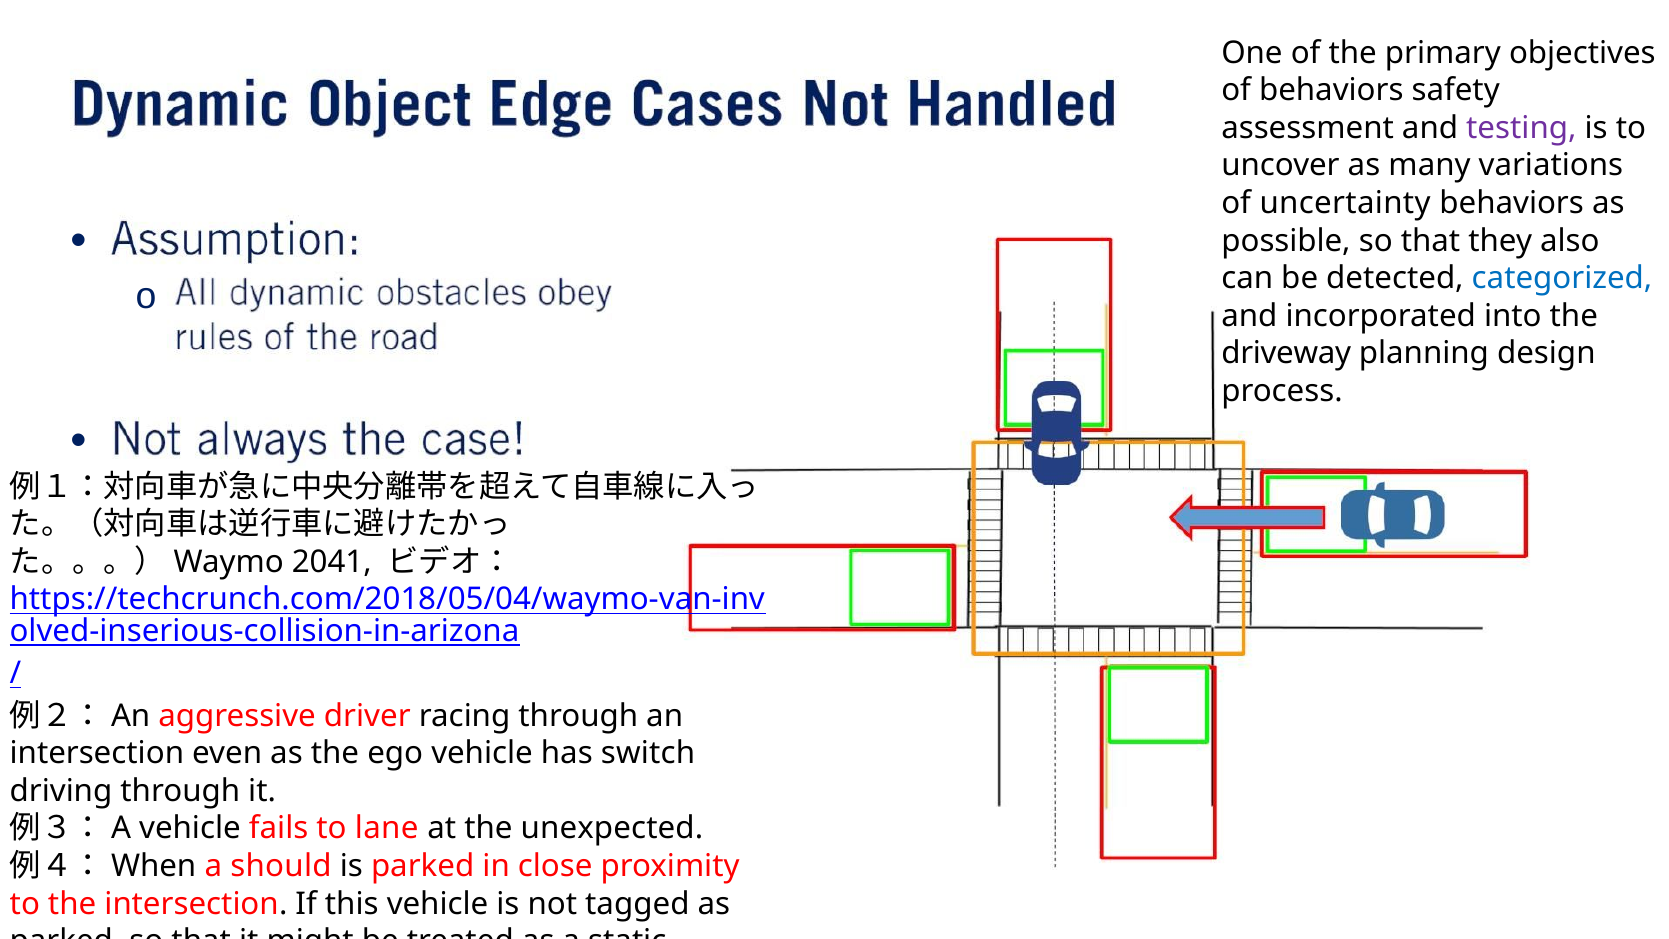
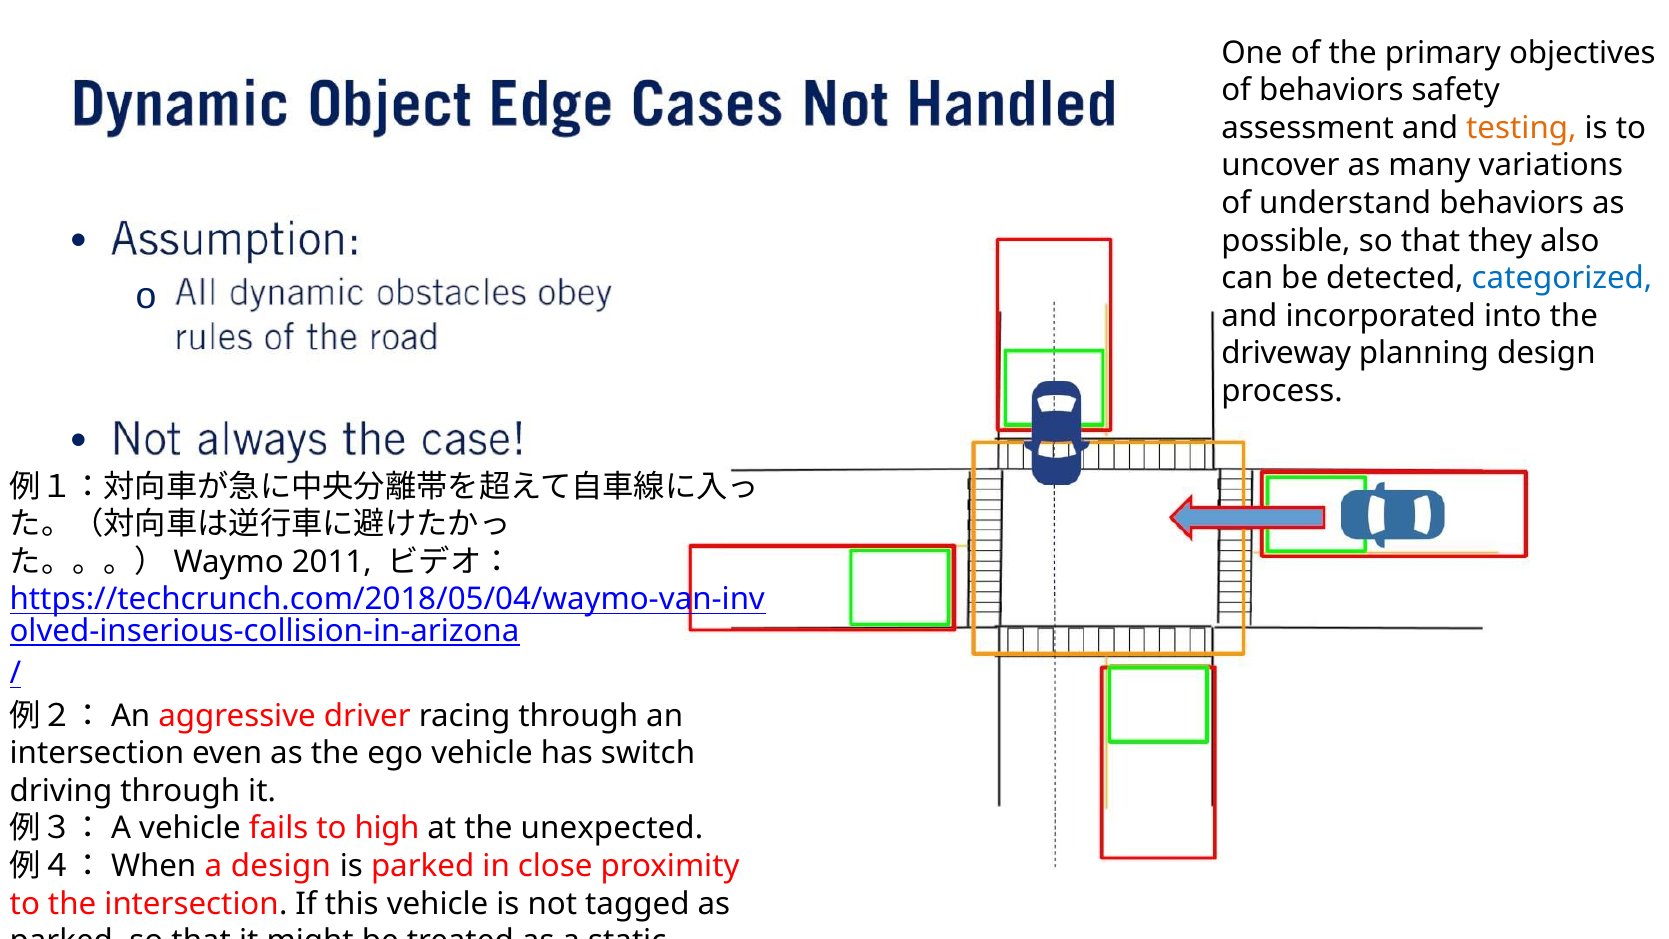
testing colour: purple -> orange (1521, 128)
uncertainty: uncertainty -> understand (1345, 203)
2041: 2041 -> 2011 (332, 562)
lane: lane -> high (387, 828)
a should: should -> design (281, 866)
